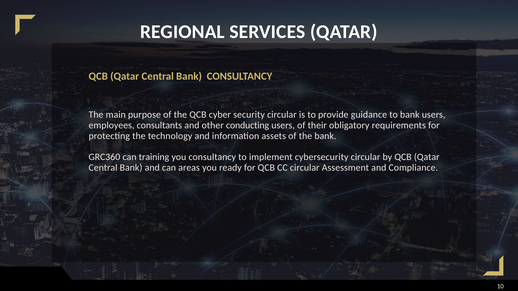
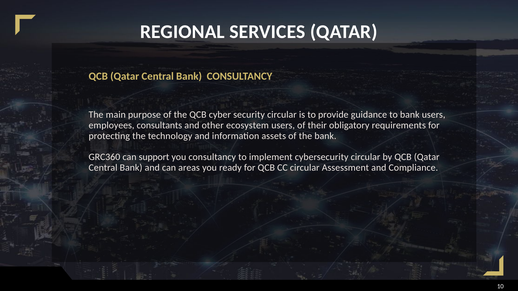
conducting: conducting -> ecosystem (247, 125)
training: training -> support (154, 157)
